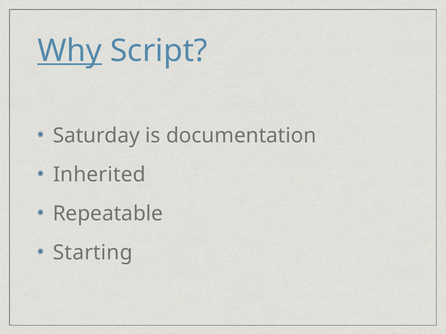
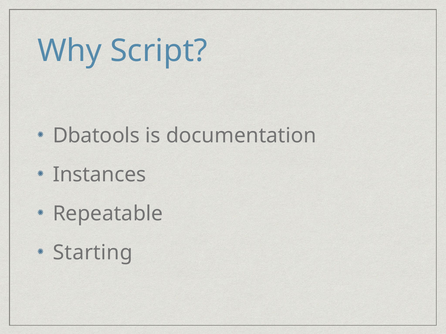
Why underline: present -> none (70, 51)
Saturday: Saturday -> Dbatools (96, 136)
Inherited: Inherited -> Instances (99, 175)
